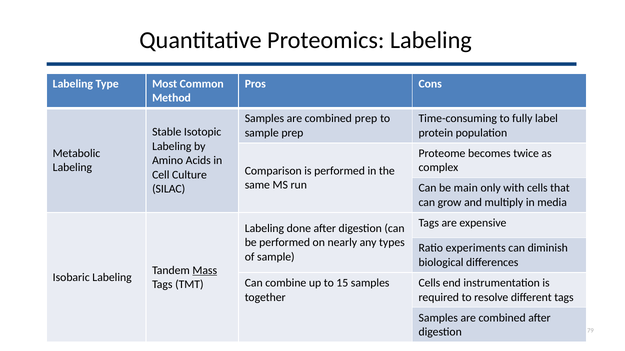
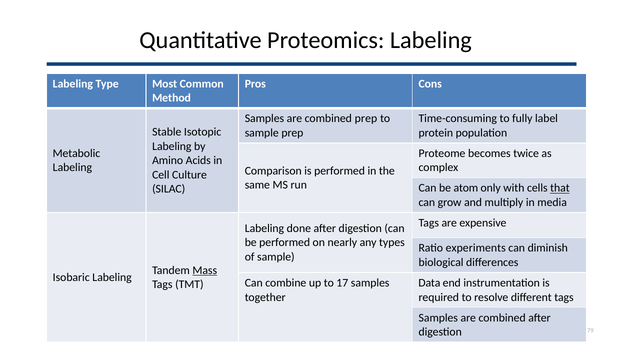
main: main -> atom (466, 188)
that underline: none -> present (560, 188)
15: 15 -> 17 (342, 283)
Cells: Cells -> Data (429, 283)
